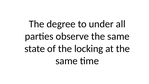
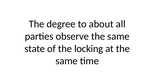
under: under -> about (101, 24)
